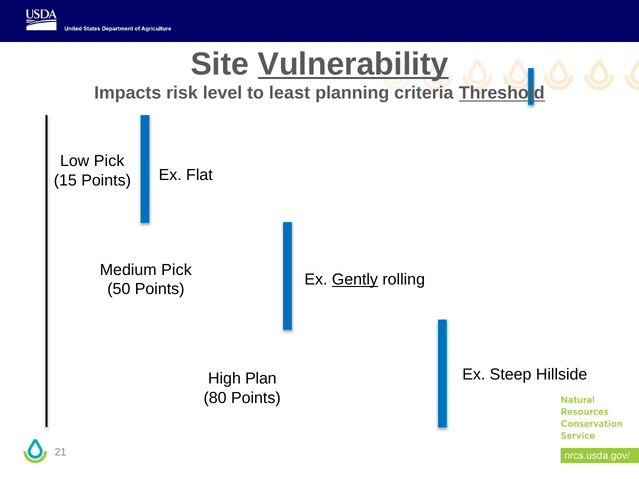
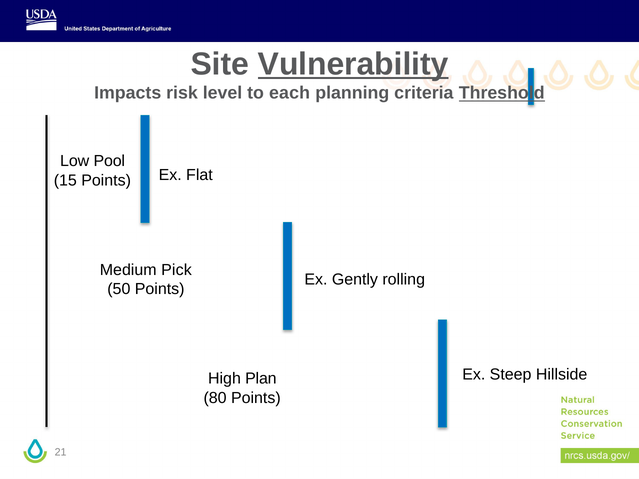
least: least -> each (290, 93)
Low Pick: Pick -> Pool (109, 161)
Gently underline: present -> none (355, 280)
